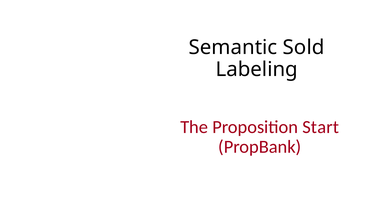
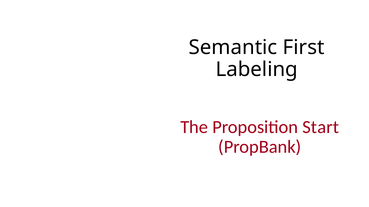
Sold: Sold -> First (304, 48)
